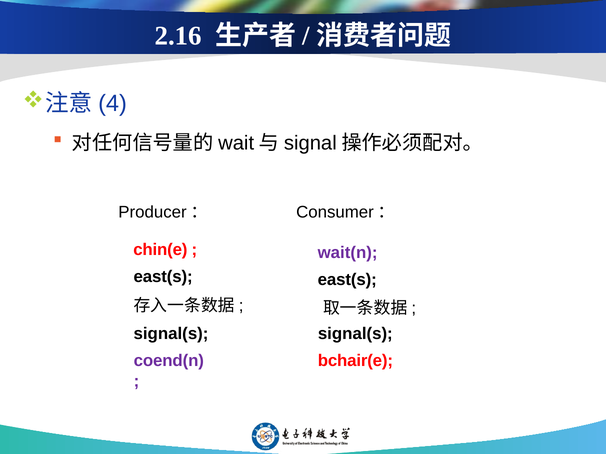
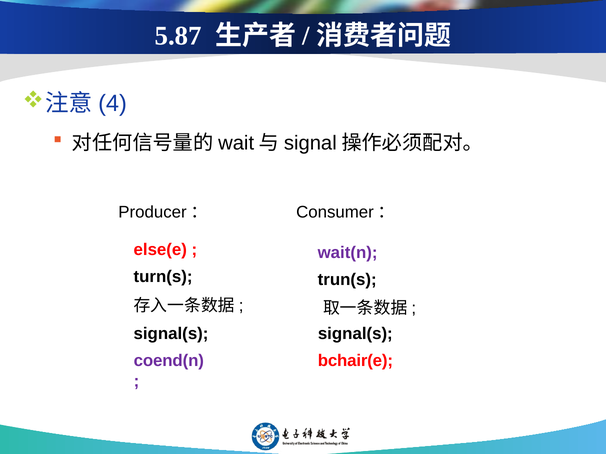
2.16: 2.16 -> 5.87 (178, 36)
chin(e: chin(e -> else(e (160, 250)
east(s: east(s -> turn(s (163, 277)
east(s: east(s -> trun(s (347, 280)
